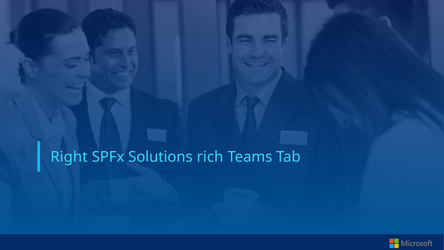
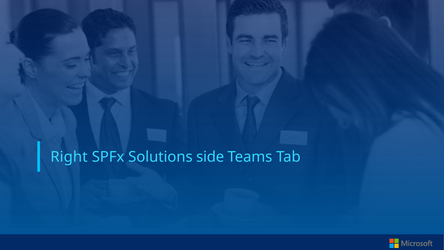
rich: rich -> side (210, 157)
